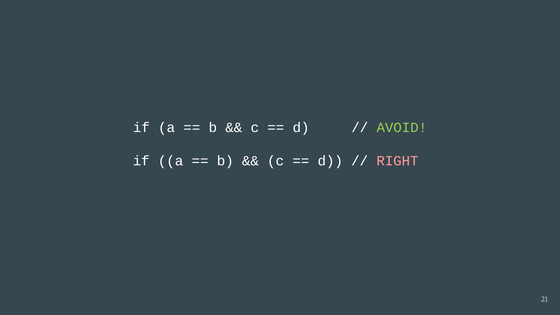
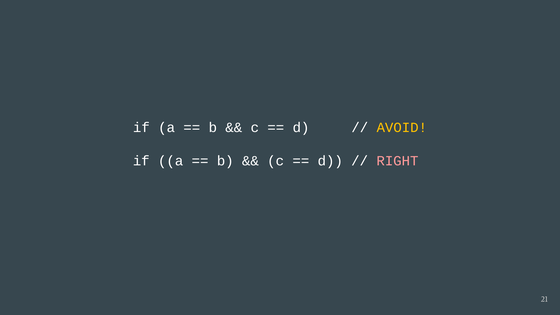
AVOID colour: light green -> yellow (402, 128)
